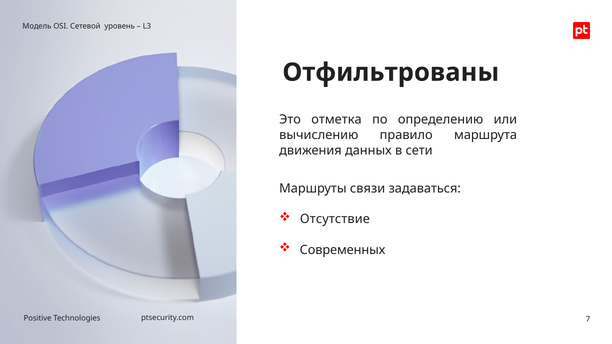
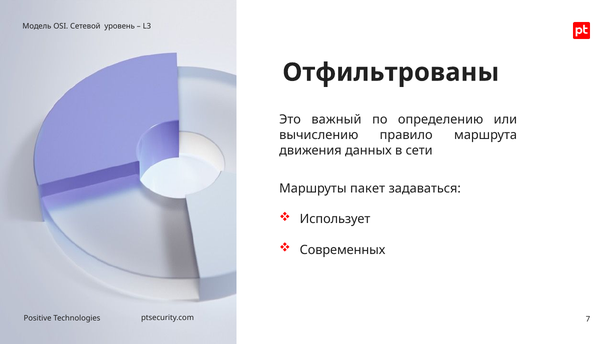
отметка: отметка -> важный (336, 120)
связи: связи -> пакет (368, 189)
Отсутствие: Отсутствие -> Использует (335, 219)
